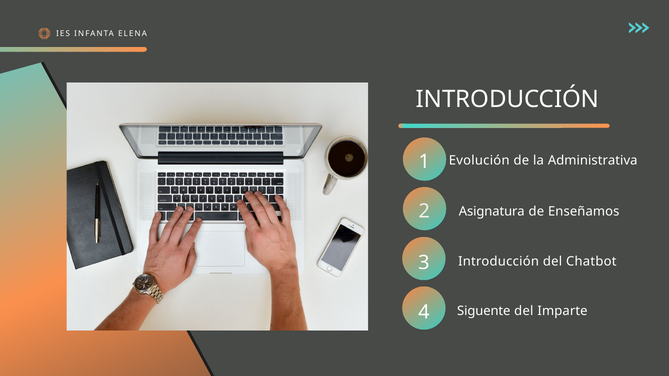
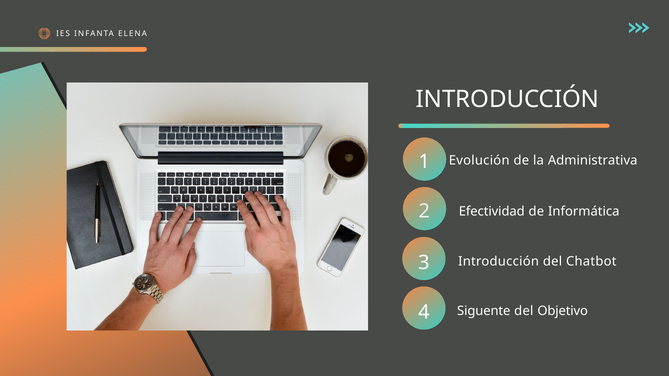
Asignatura: Asignatura -> Efectividad (492, 212)
Enseñamos: Enseñamos -> Informática (584, 212)
Imparte: Imparte -> Objetivo (563, 311)
